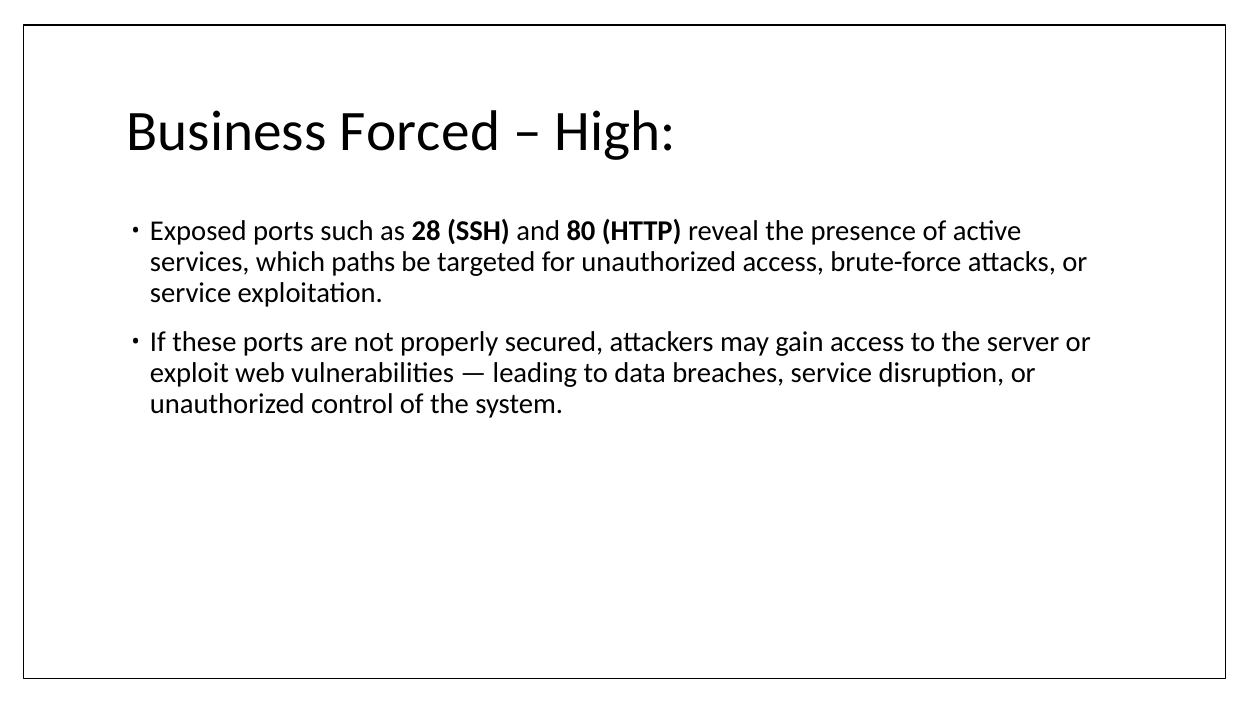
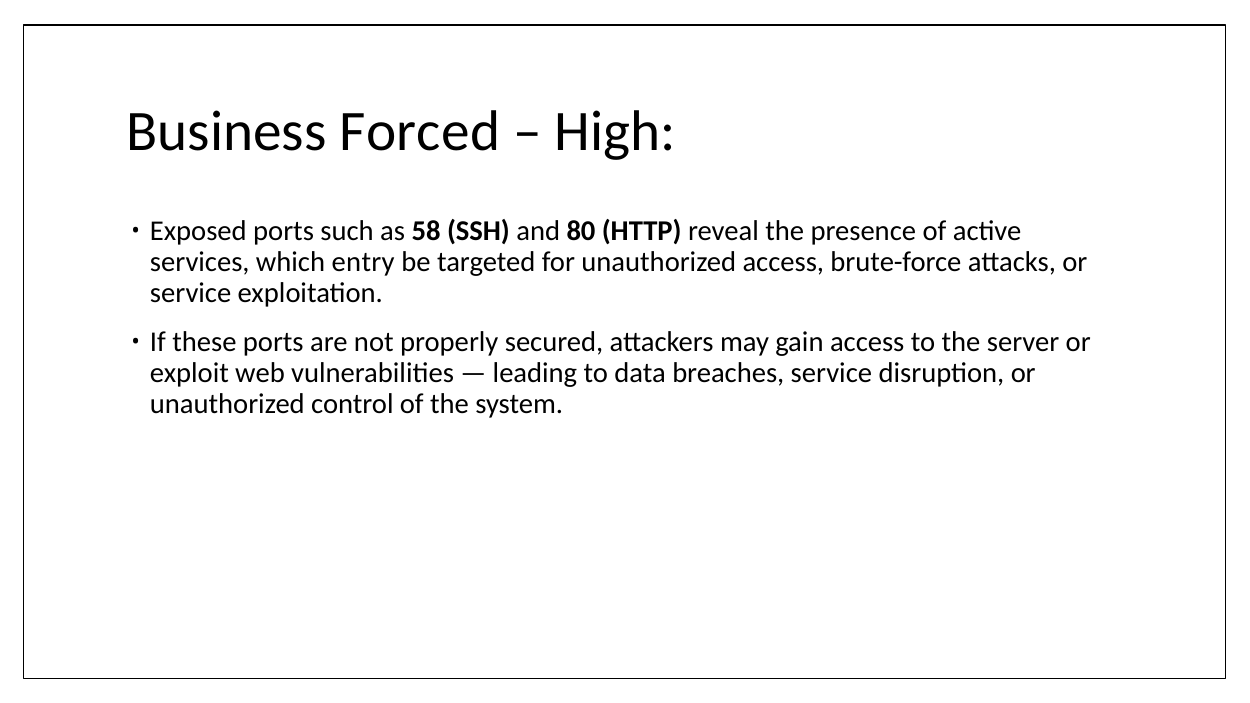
28: 28 -> 58 (426, 231)
paths: paths -> entry (363, 262)
